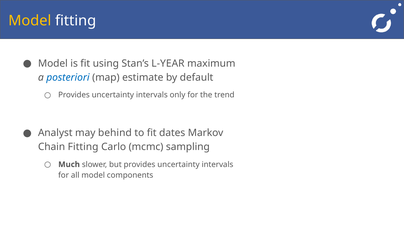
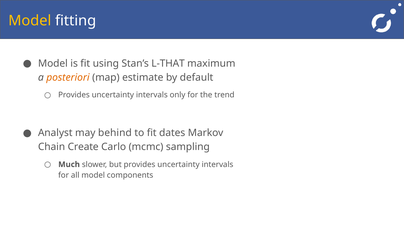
L-YEAR: L-YEAR -> L-THAT (168, 64)
posteriori colour: blue -> orange (68, 77)
Chain Fitting: Fitting -> Create (83, 147)
